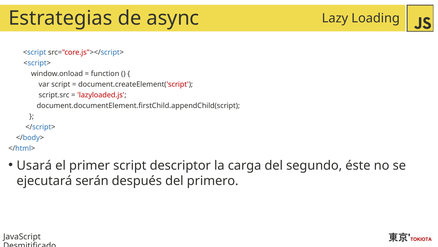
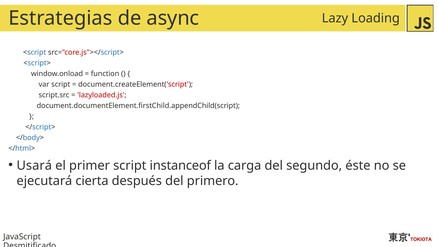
descriptor: descriptor -> instanceof (180, 165)
serán: serán -> cierta (92, 180)
